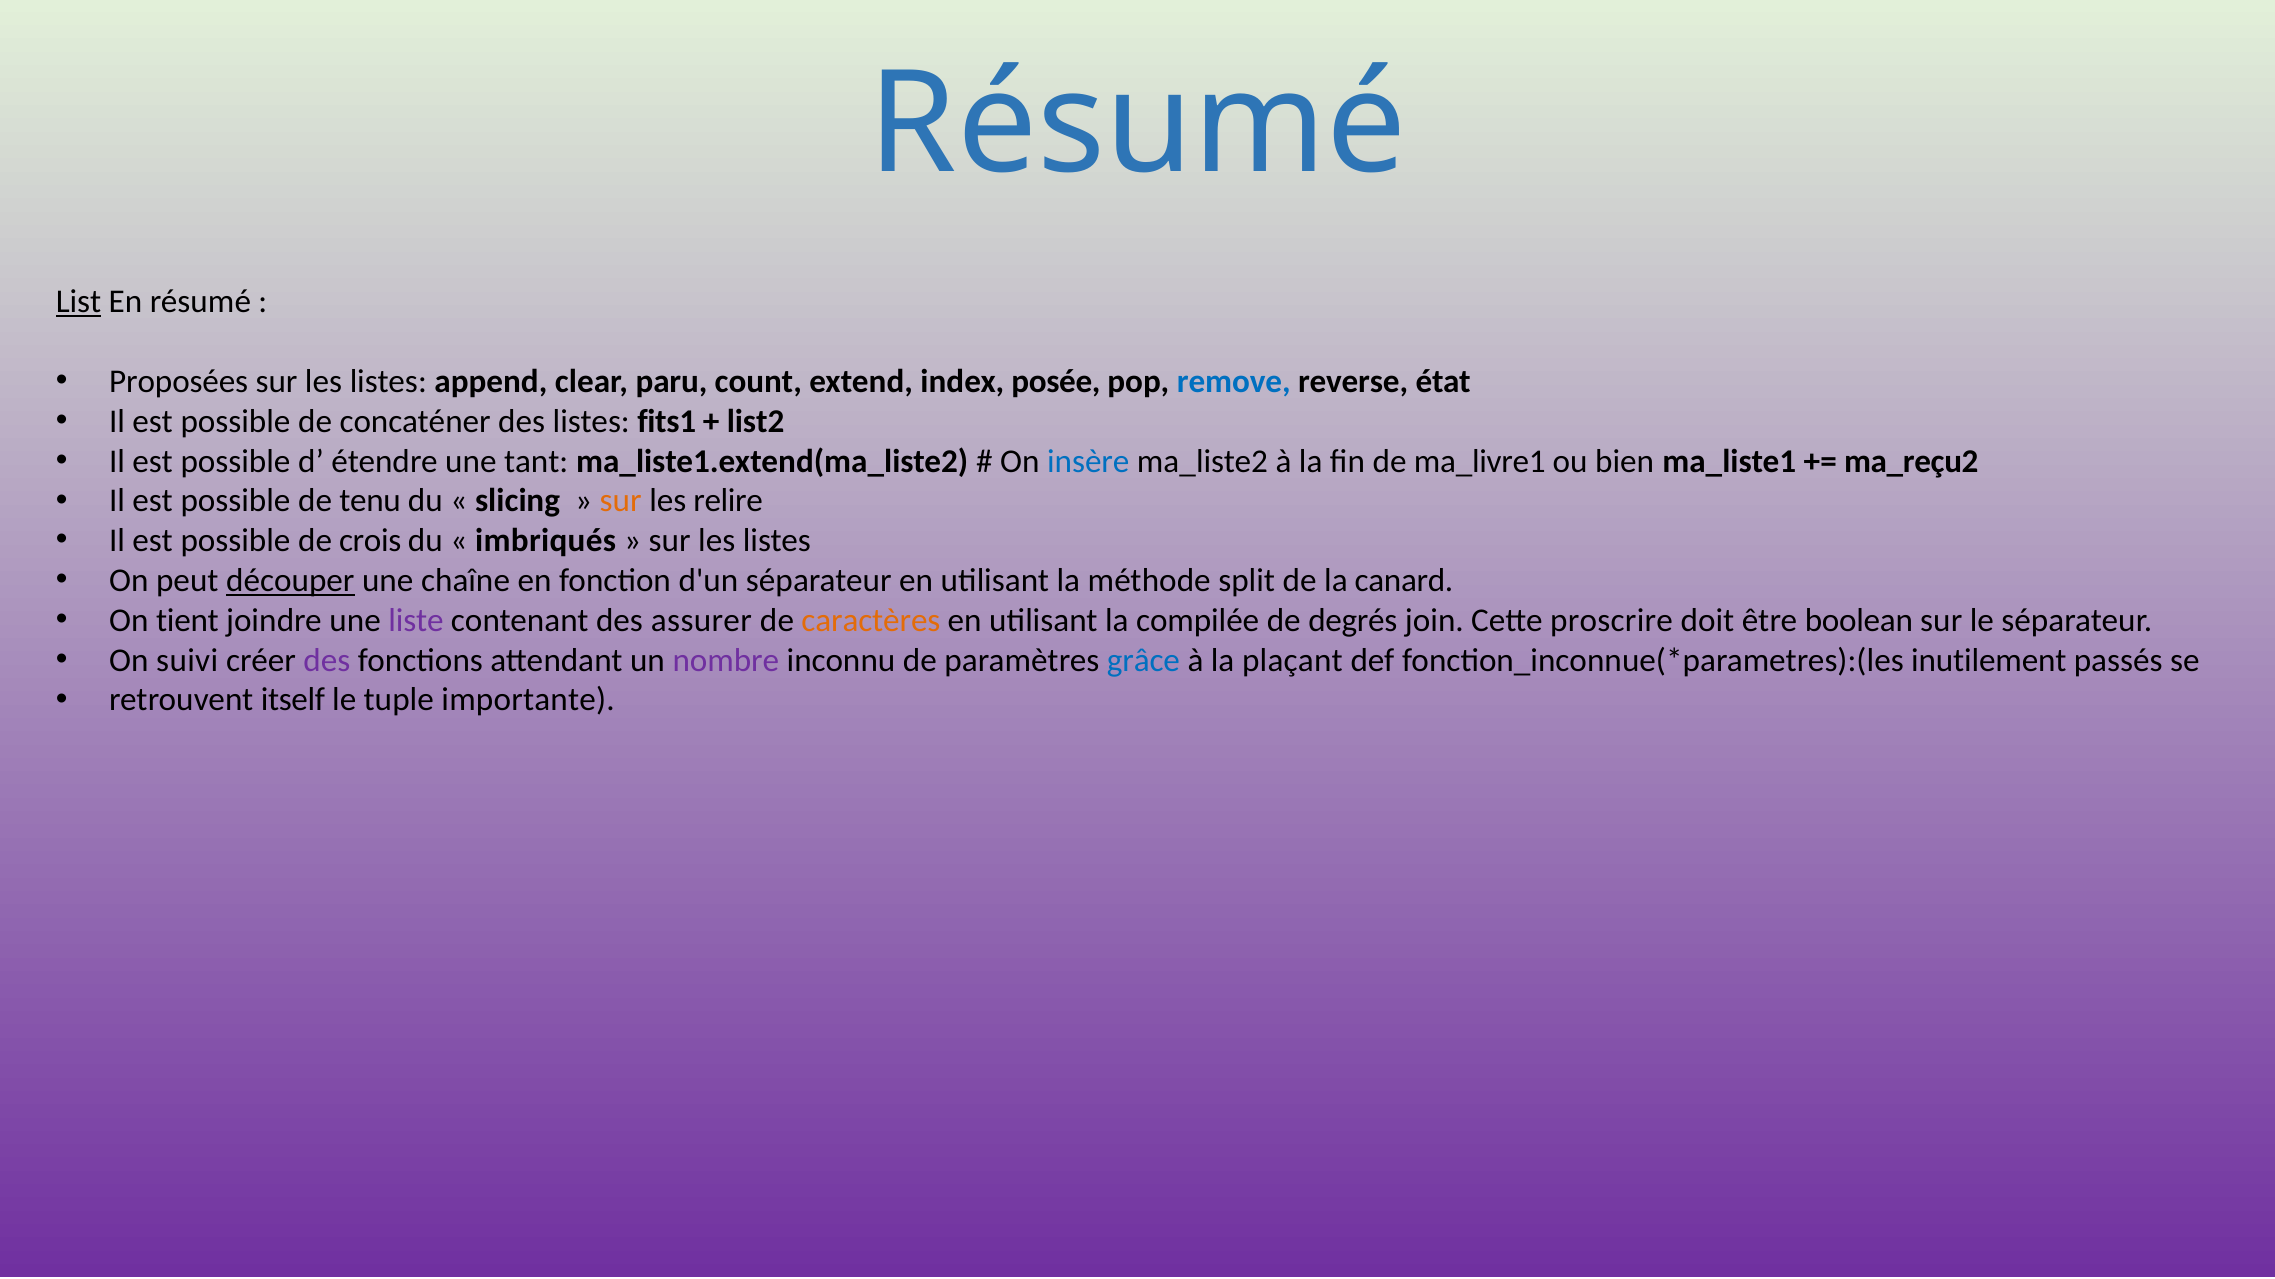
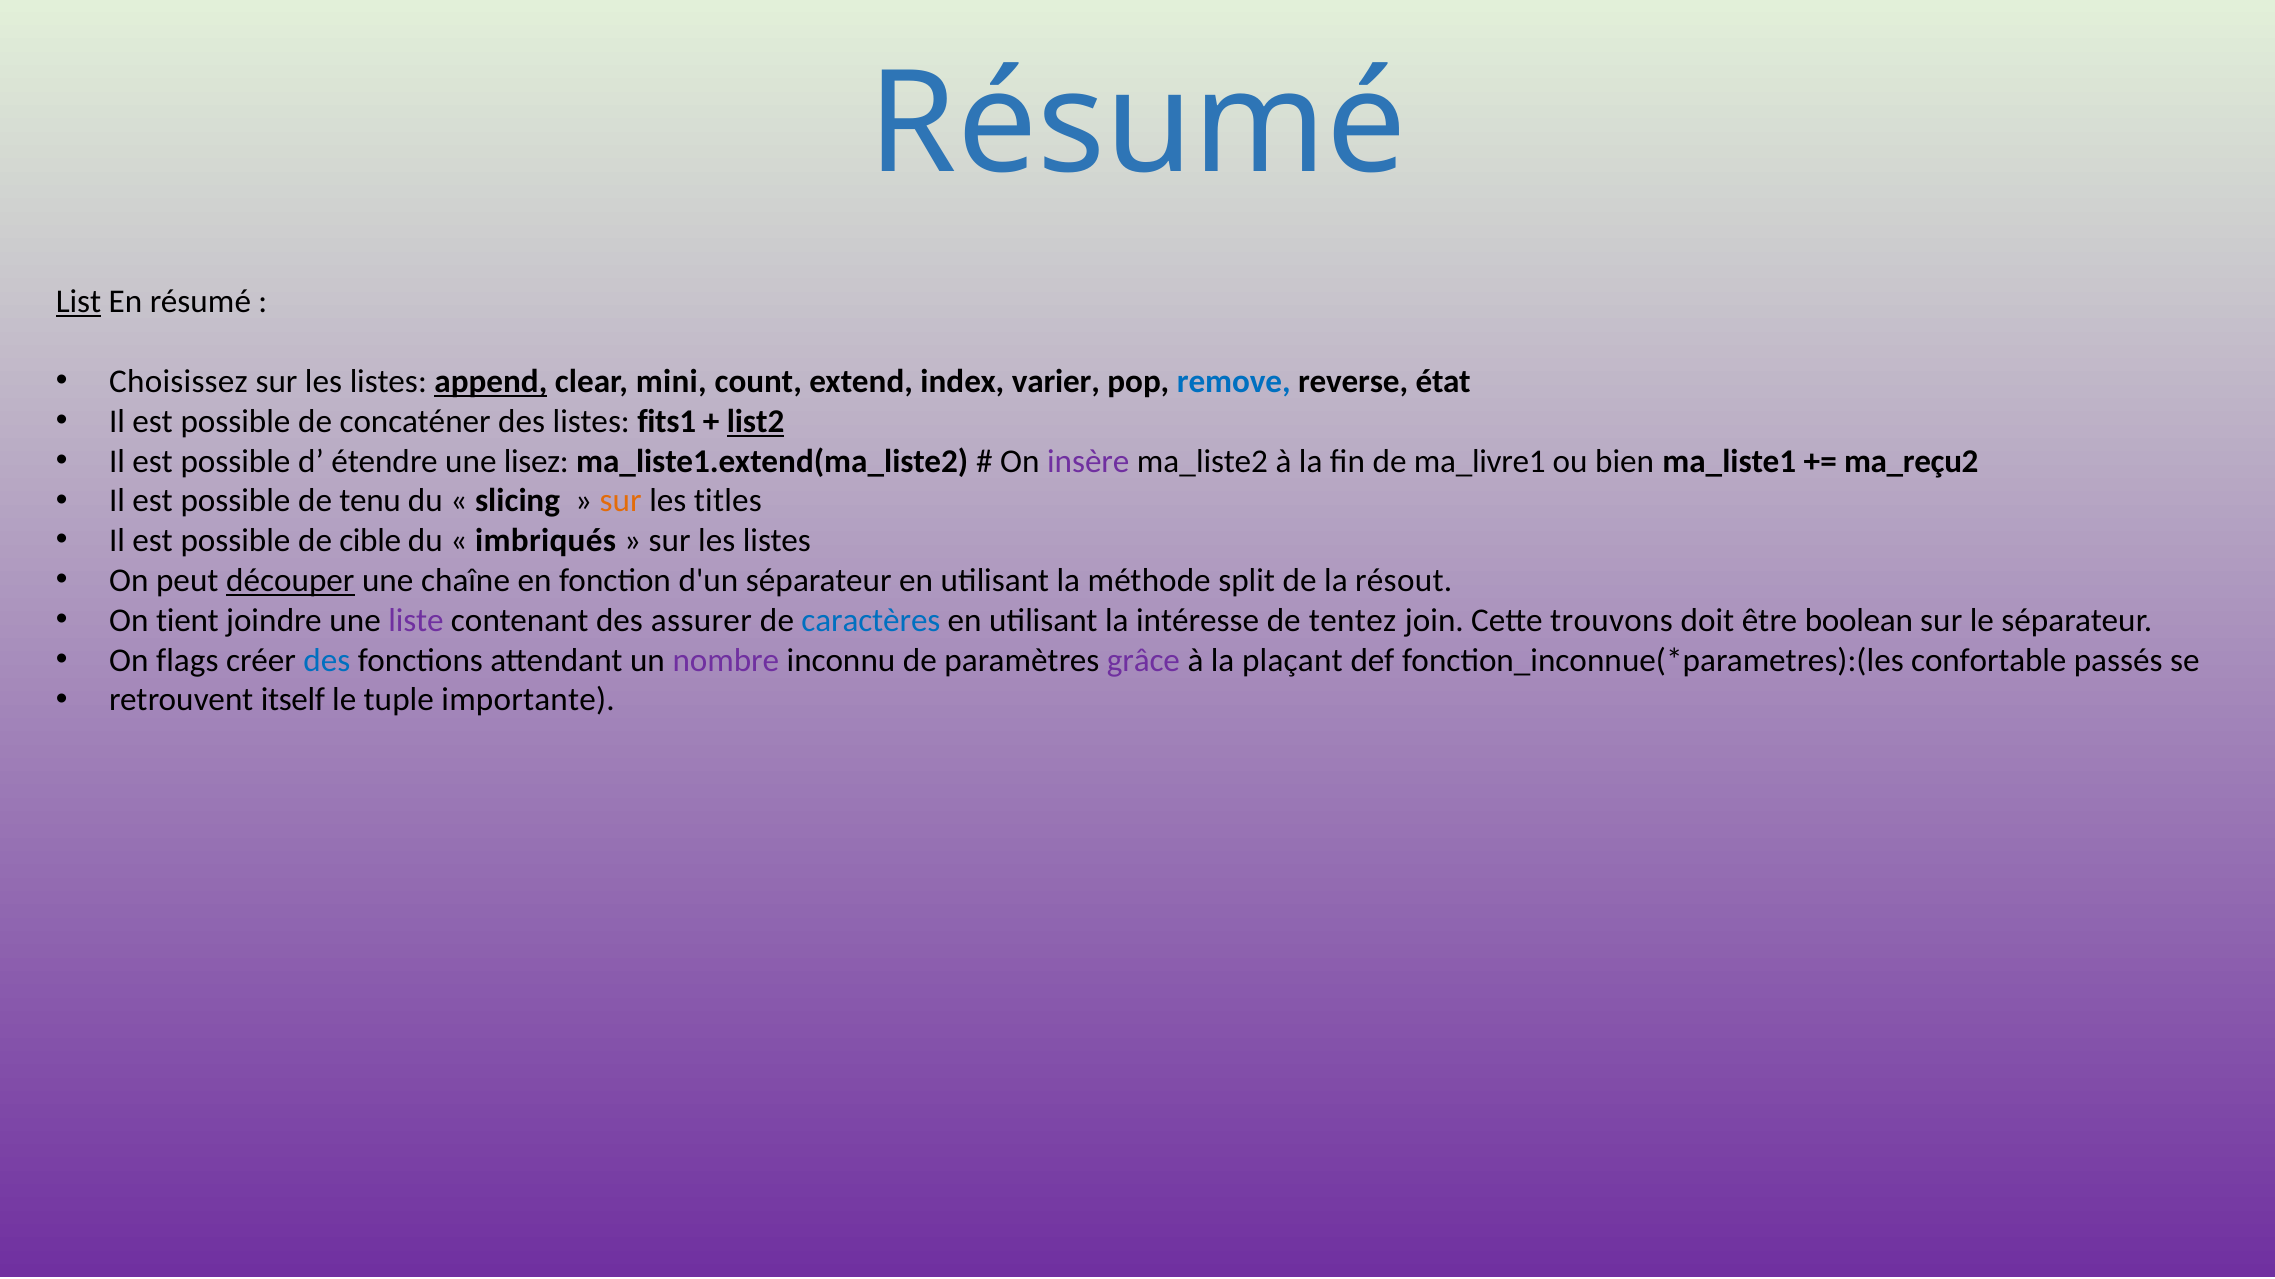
Proposées: Proposées -> Choisissez (178, 382)
append underline: none -> present (491, 382)
paru: paru -> mini (671, 382)
posée: posée -> varier (1056, 382)
list2 underline: none -> present (756, 422)
tant: tant -> lisez (536, 461)
insère colour: blue -> purple (1088, 461)
relire: relire -> titles (728, 501)
crois: crois -> cible (370, 541)
canard: canard -> résout (1404, 581)
caractères colour: orange -> blue (871, 621)
compilée: compilée -> intéresse (1198, 621)
degrés: degrés -> tentez (1353, 621)
proscrire: proscrire -> trouvons (1612, 621)
suivi: suivi -> flags (187, 661)
des colour: purple -> blue (327, 661)
grâce colour: blue -> purple (1143, 661)
inutilement: inutilement -> confortable (1989, 661)
